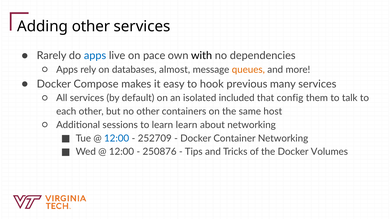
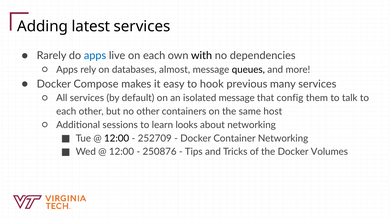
Adding other: other -> latest (91, 27)
on pace: pace -> each (154, 56)
queues colour: orange -> black (248, 70)
isolated included: included -> message (237, 98)
learn learn: learn -> looks (187, 125)
12:00 colour: blue -> black (117, 139)
